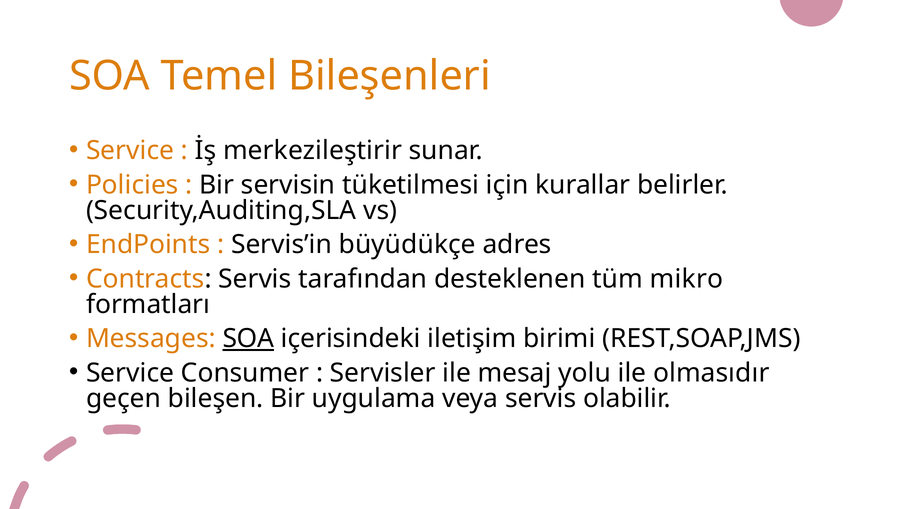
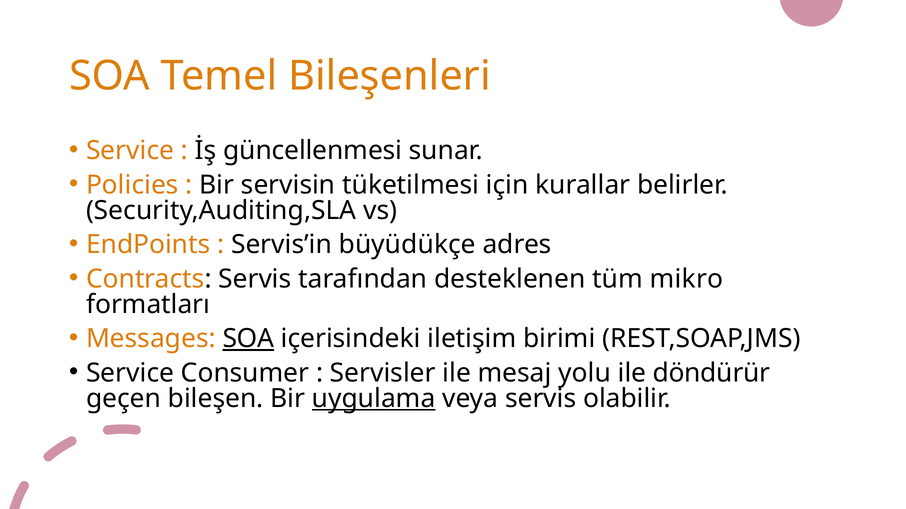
merkezileştirir: merkezileştirir -> güncellenmesi (313, 151)
olmasıdır: olmasıdır -> döndürür (711, 373)
uygulama underline: none -> present (374, 399)
